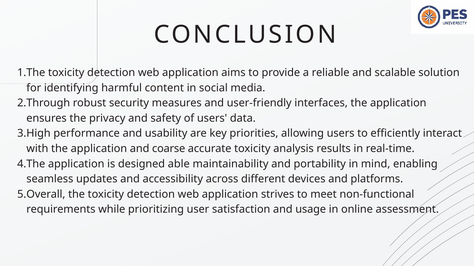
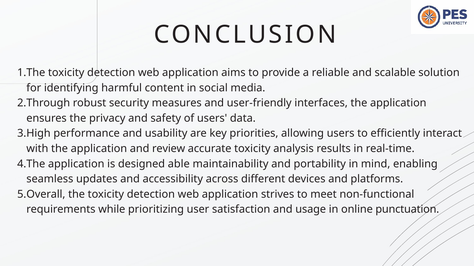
coarse: coarse -> review (169, 149)
assessment: assessment -> punctuation (407, 210)
